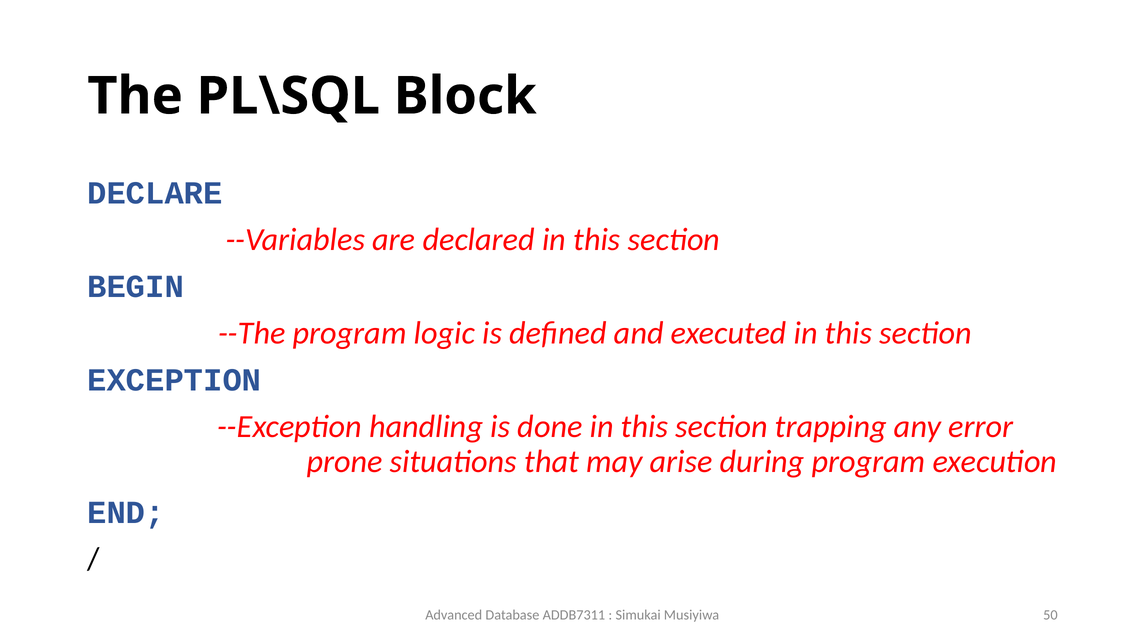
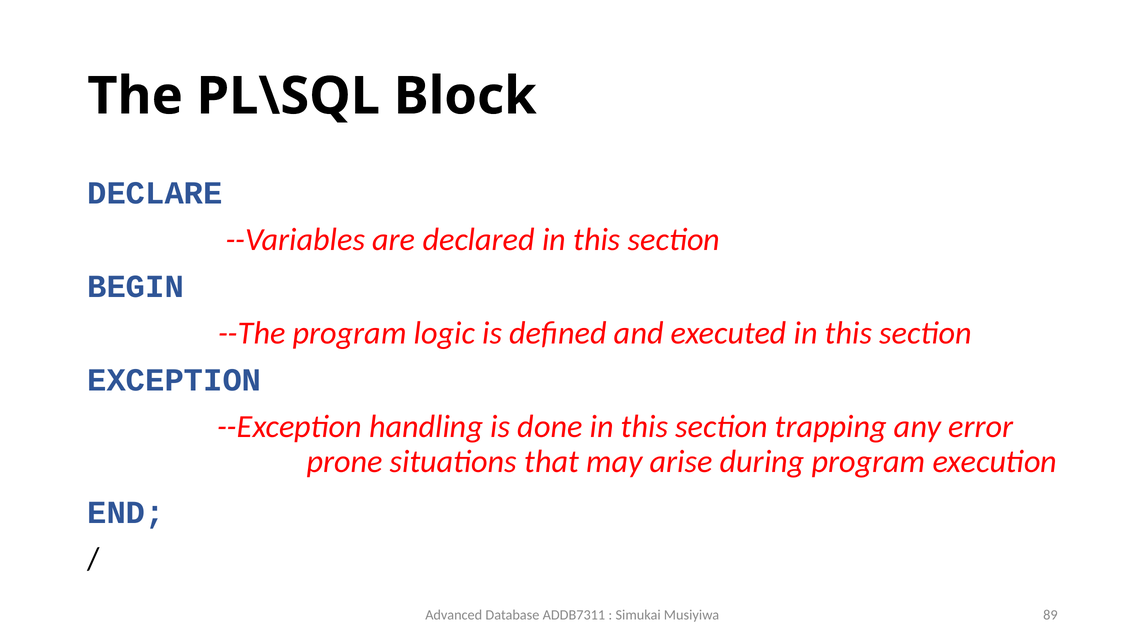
50: 50 -> 89 (1050, 615)
